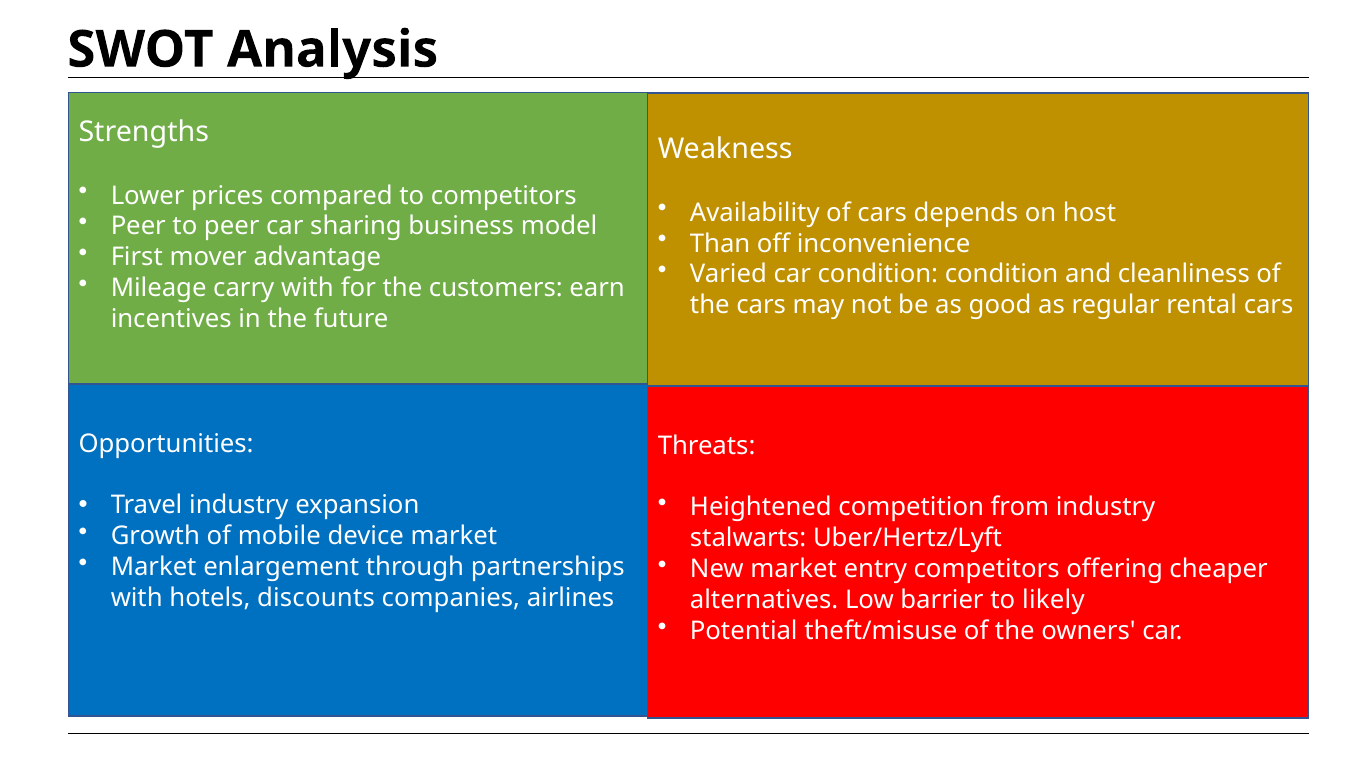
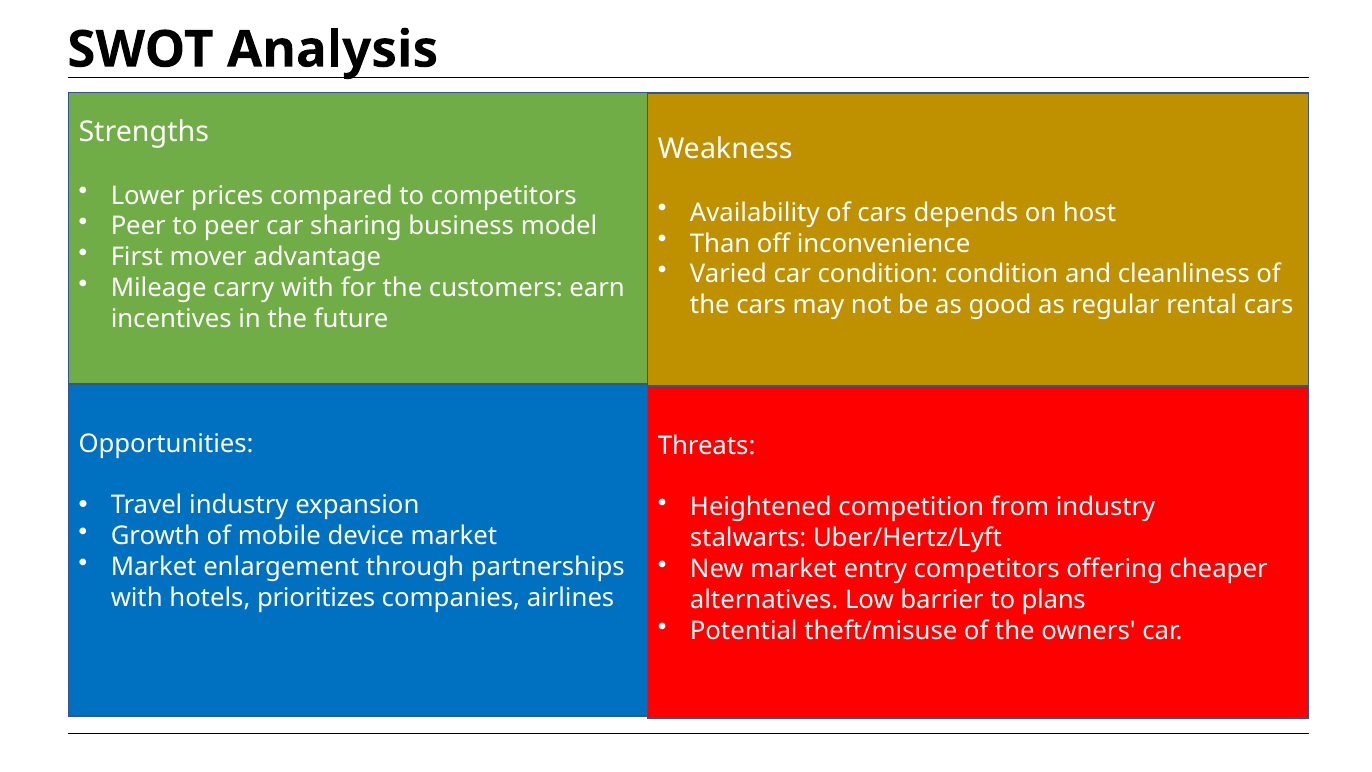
discounts: discounts -> prioritizes (316, 598)
likely: likely -> plans (1054, 600)
